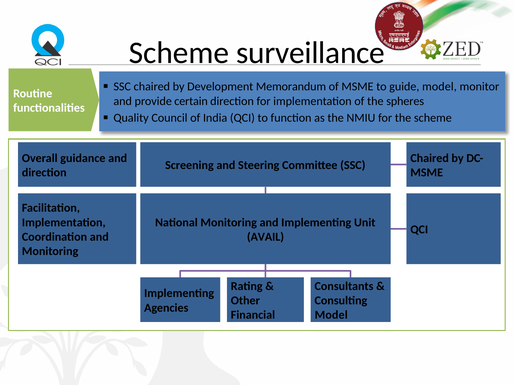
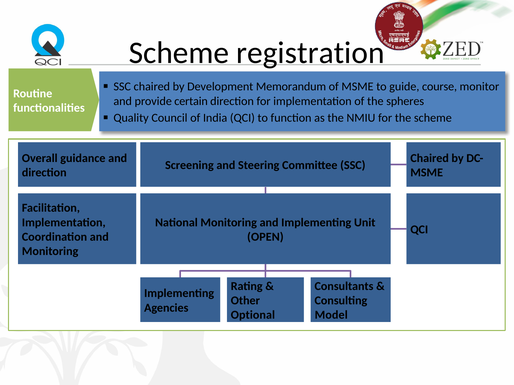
surveillance: surveillance -> registration (310, 53)
guide model: model -> course (440, 87)
AVAIL: AVAIL -> OPEN (265, 237)
Financial: Financial -> Optional (253, 315)
